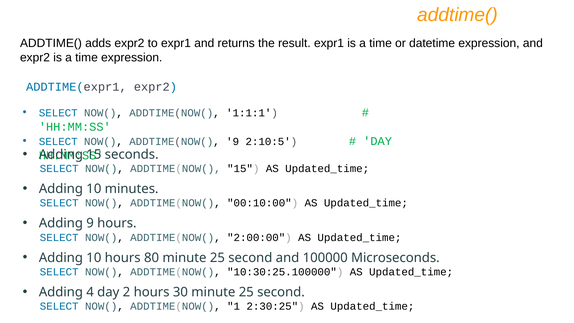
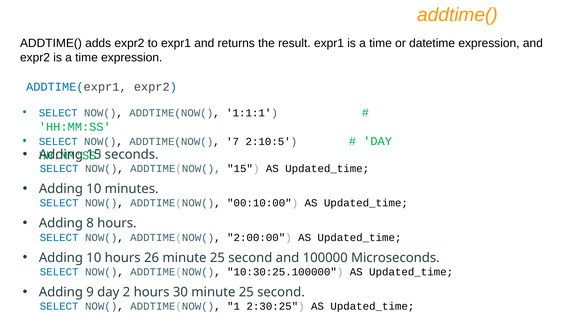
ADDTIME(NOW( 9: 9 -> 7 (233, 142)
Adding 9: 9 -> 8 (90, 223)
80: 80 -> 26 (152, 258)
4: 4 -> 9 (90, 292)
